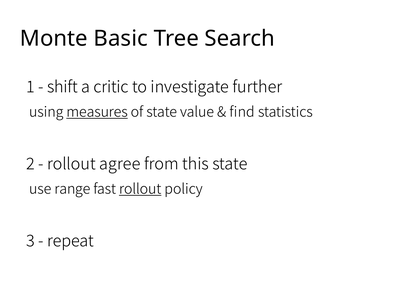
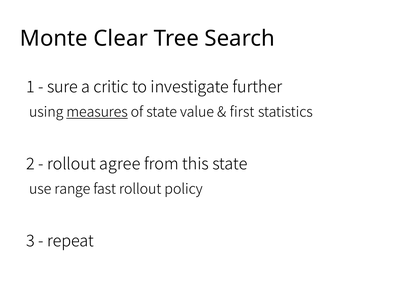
Basic: Basic -> Clear (121, 39)
shift: shift -> sure (62, 87)
find: find -> first (242, 112)
rollout underline: present -> none (140, 189)
